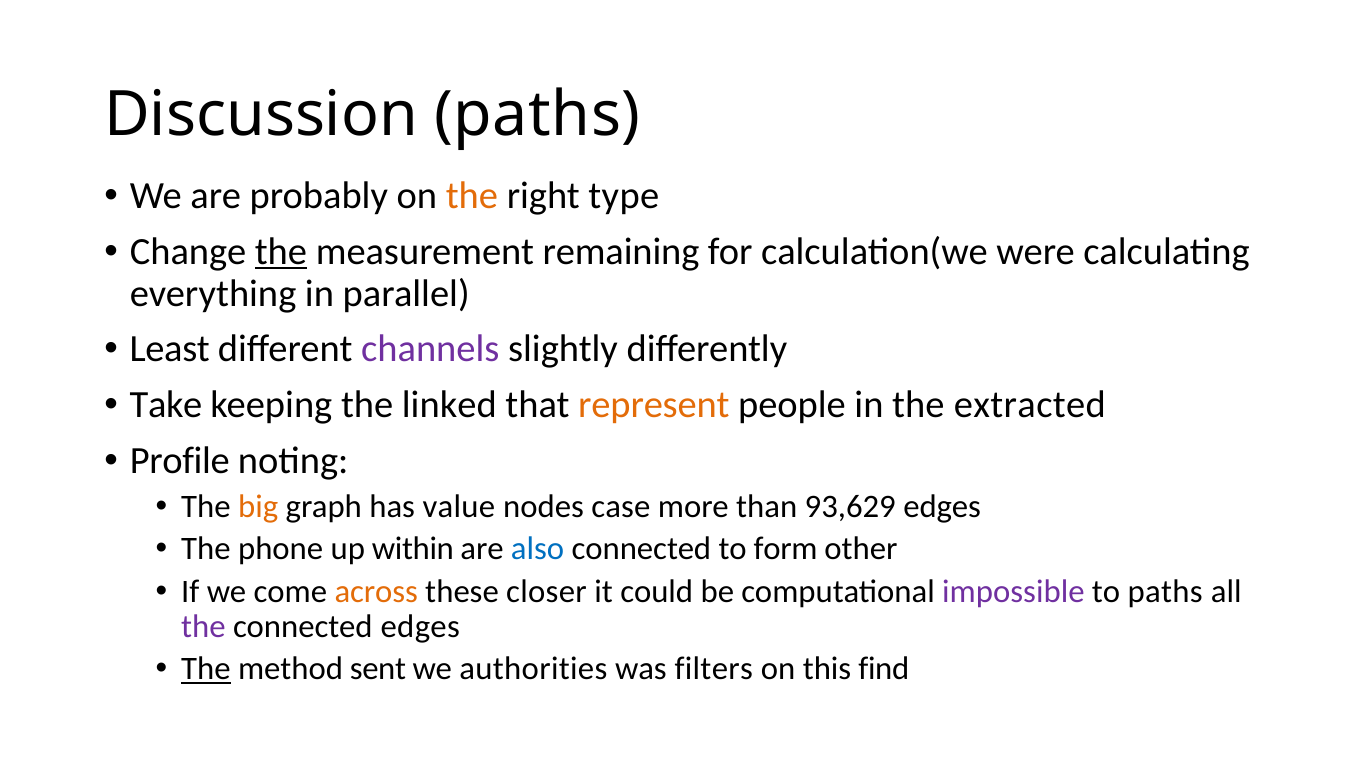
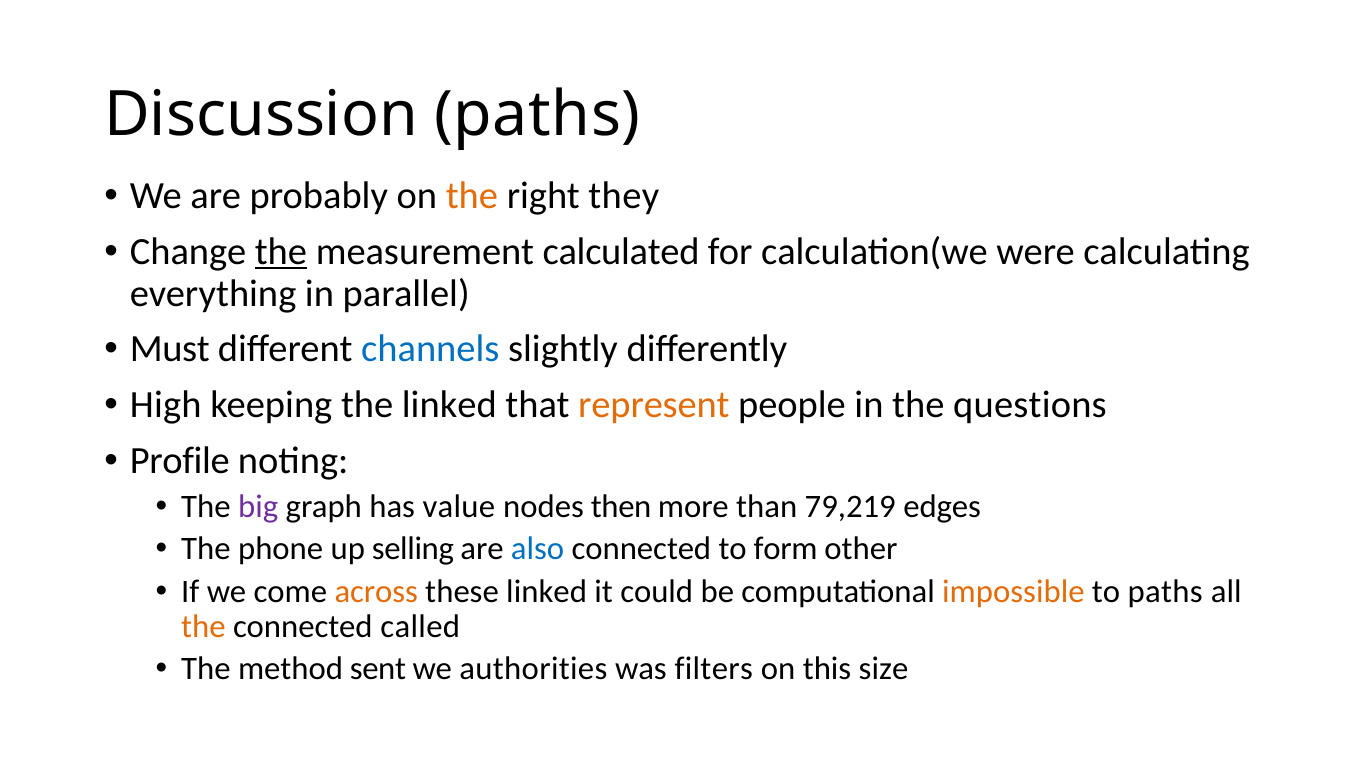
type: type -> they (624, 196)
remaining: remaining -> calculated (621, 252)
Least: Least -> Must (170, 349)
channels colour: purple -> blue (430, 349)
Take: Take -> High (166, 405)
extracted: extracted -> questions (1030, 405)
big colour: orange -> purple (258, 507)
case: case -> then (621, 507)
93,629: 93,629 -> 79,219 (850, 507)
within: within -> selling (413, 549)
these closer: closer -> linked (547, 592)
impossible colour: purple -> orange (1013, 592)
the colour: purple -> orange (203, 627)
connected edges: edges -> called (420, 627)
The underline: present -> none (206, 670)
find: find -> size (884, 670)
